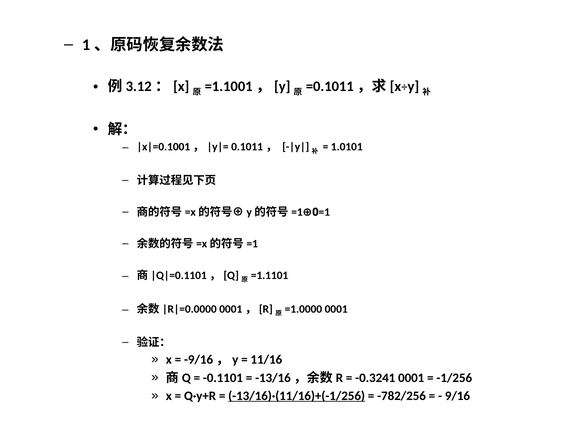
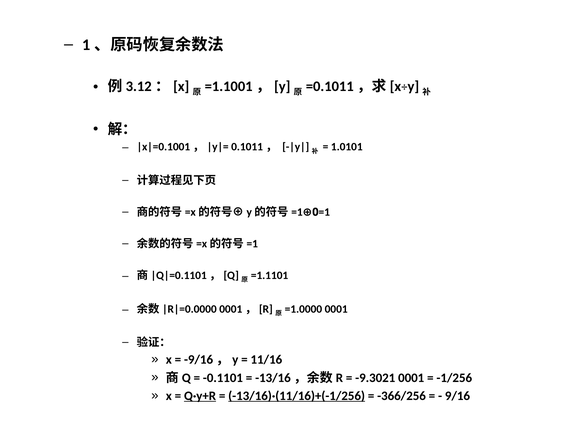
-0.3241: -0.3241 -> -9.3021 (375, 378)
Q·y+R underline: none -> present (200, 396)
-782/256: -782/256 -> -366/256 (402, 396)
